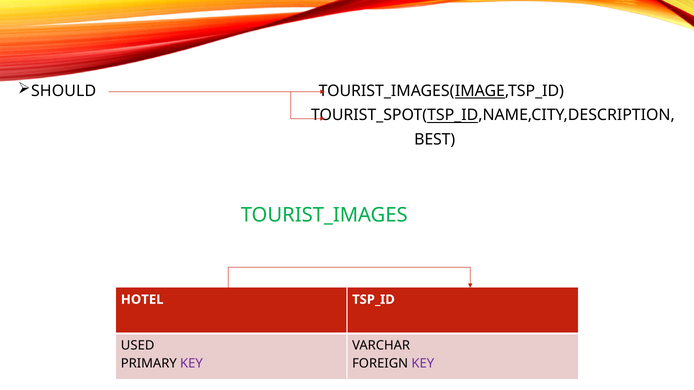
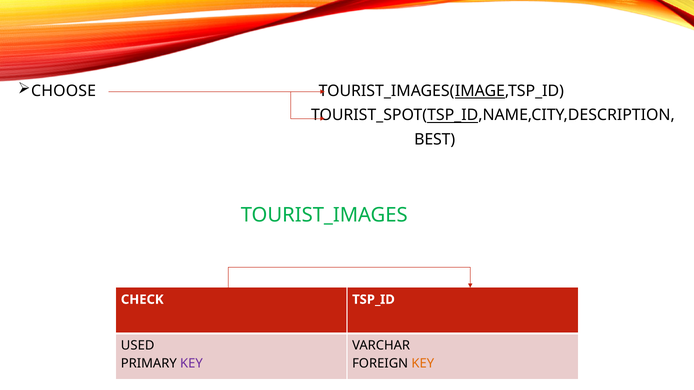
SHOULD: SHOULD -> CHOOSE (64, 91)
HOTEL: HOTEL -> CHECK (142, 300)
KEY colour: purple -> orange (423, 364)
